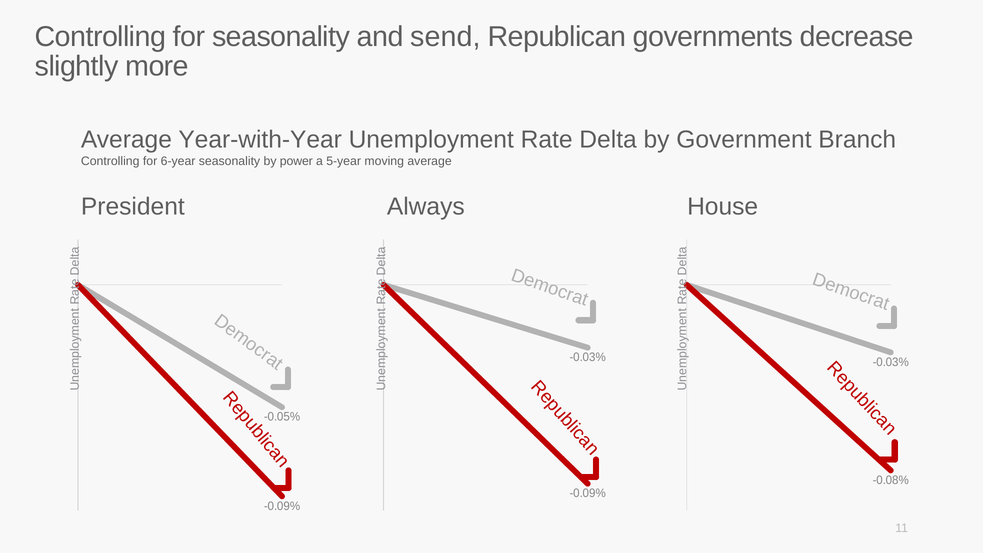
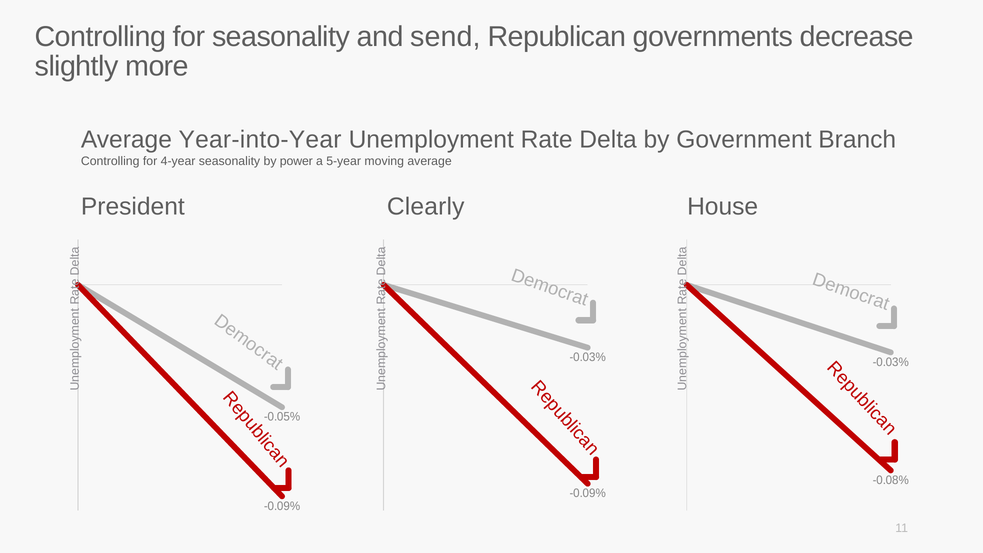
Year-with-Year: Year-with-Year -> Year-into-Year (260, 140)
6-year: 6-year -> 4-year (178, 161)
Always: Always -> Clearly (426, 207)
